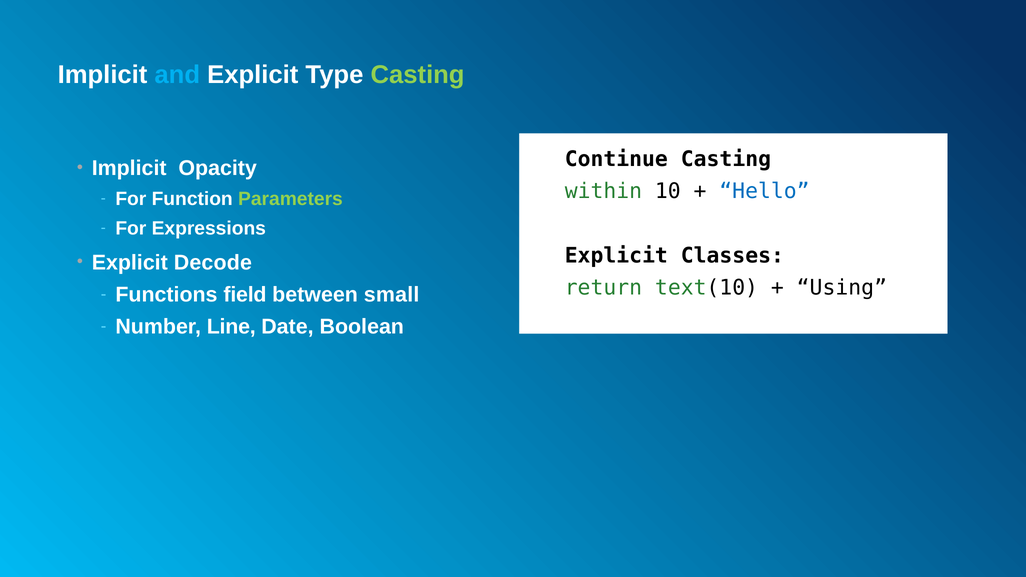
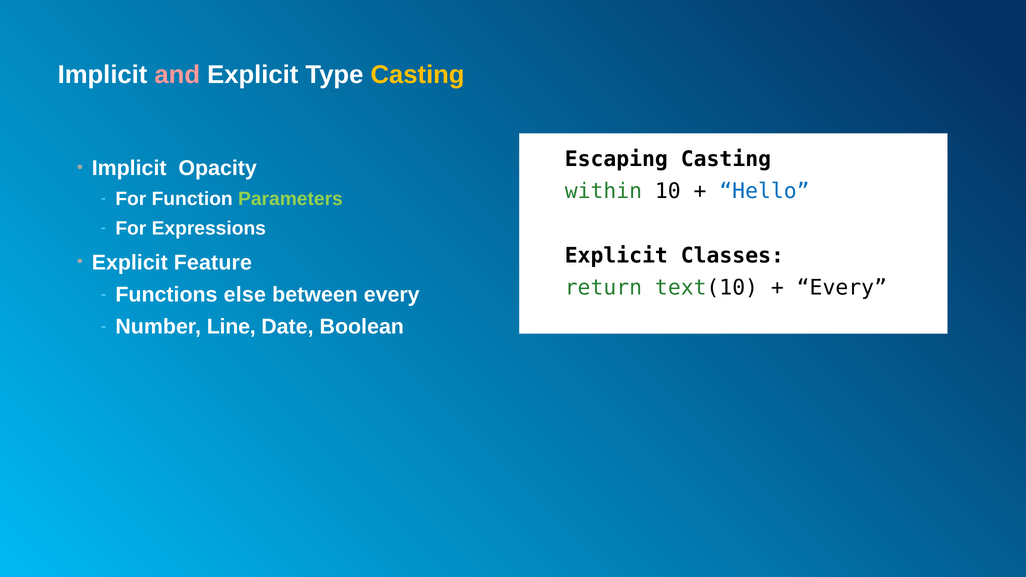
and colour: light blue -> pink (177, 75)
Casting colour: light green -> yellow (418, 75)
Continue: Continue -> Escaping (616, 159)
Decode: Decode -> Feature (213, 263)
Using: Using -> Every (842, 288)
field: field -> else (245, 295)
between small: small -> every (392, 295)
